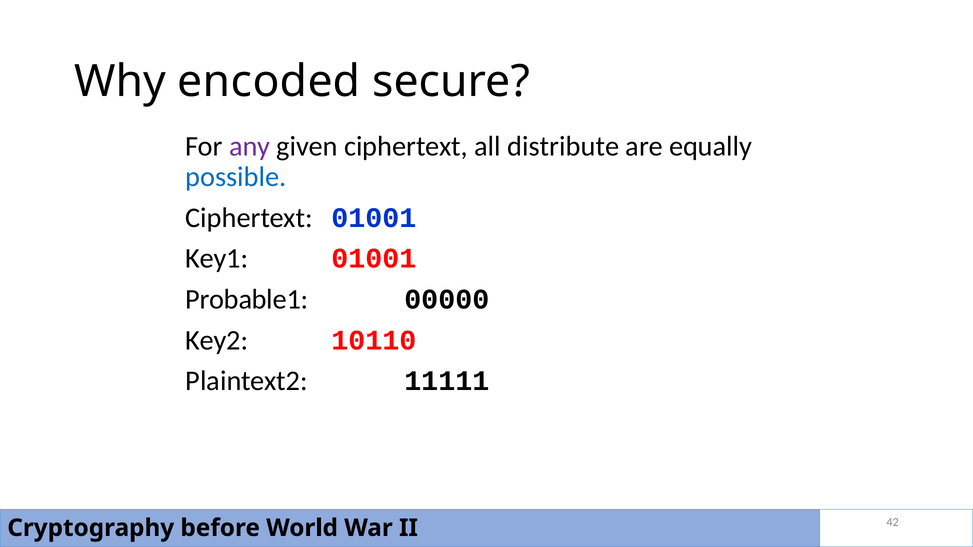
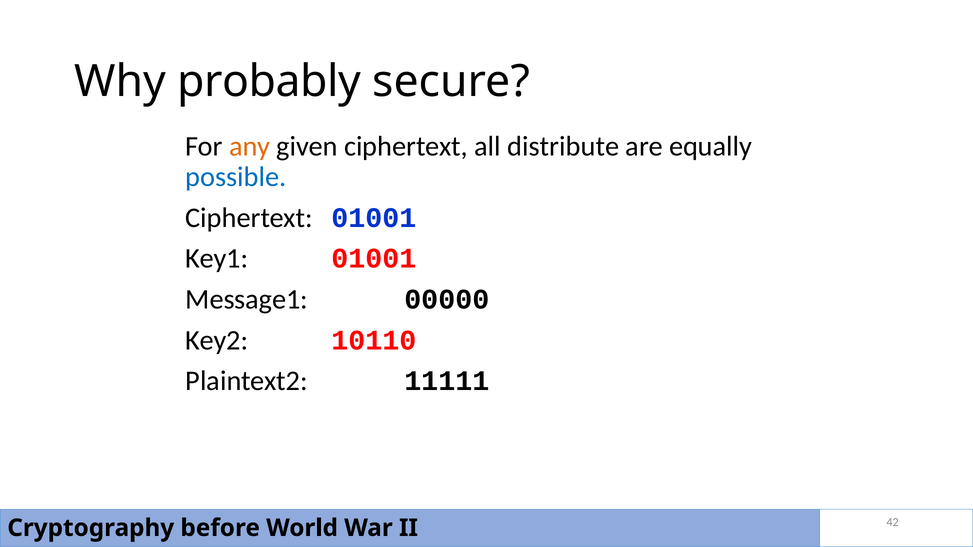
encoded: encoded -> probably (269, 82)
any colour: purple -> orange (250, 147)
Probable1: Probable1 -> Message1 (247, 300)
